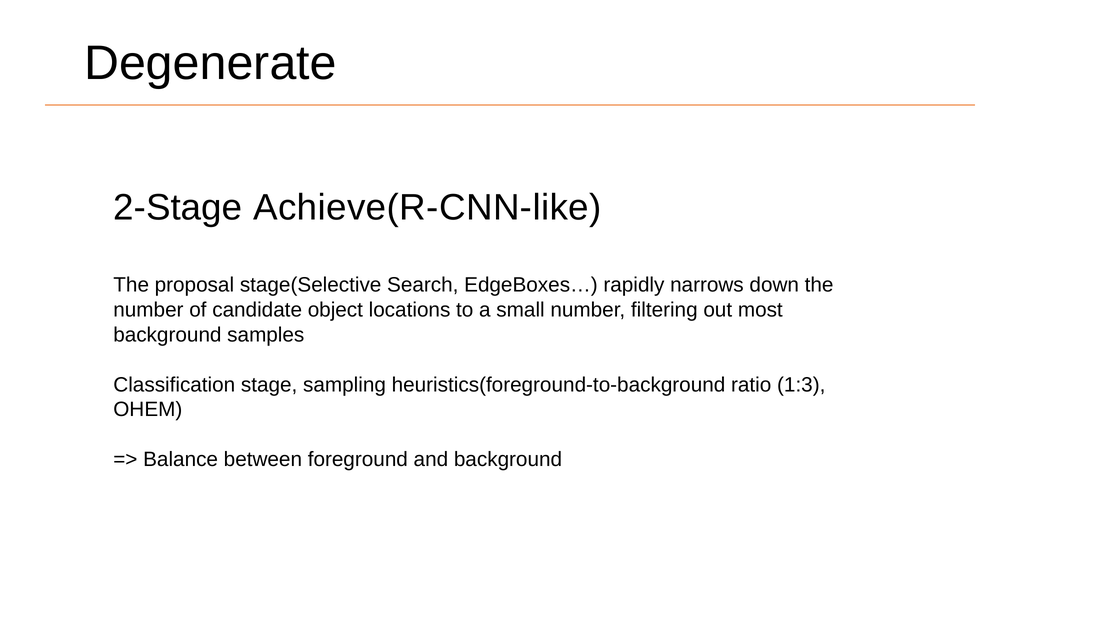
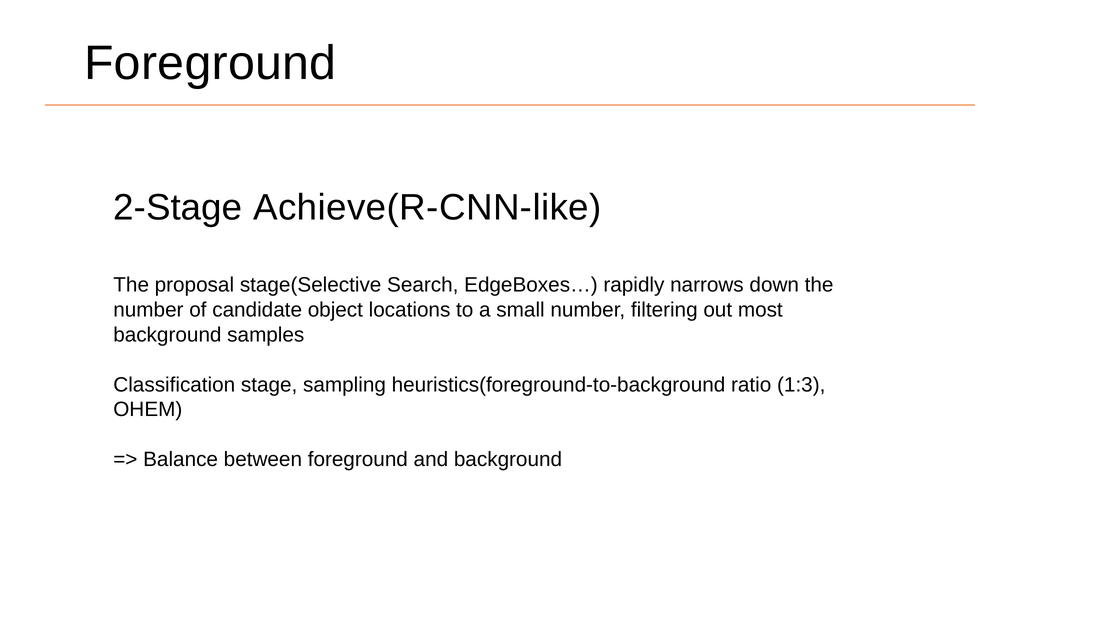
Degenerate: Degenerate -> Foreground (210, 63)
